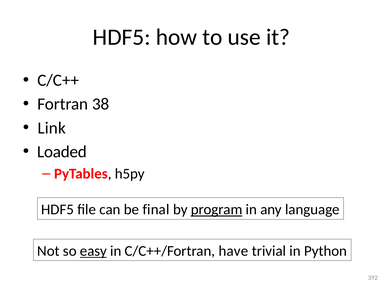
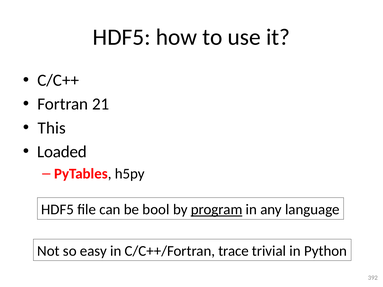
38: 38 -> 21 (101, 104)
Link: Link -> This (52, 128)
final: final -> bool (156, 210)
easy underline: present -> none (93, 251)
have: have -> trace (234, 251)
